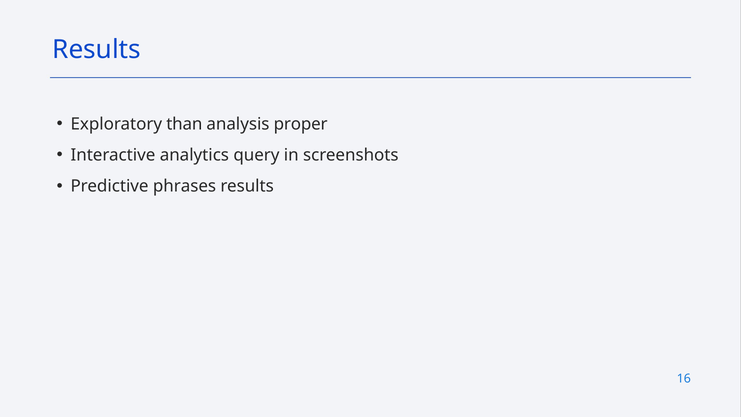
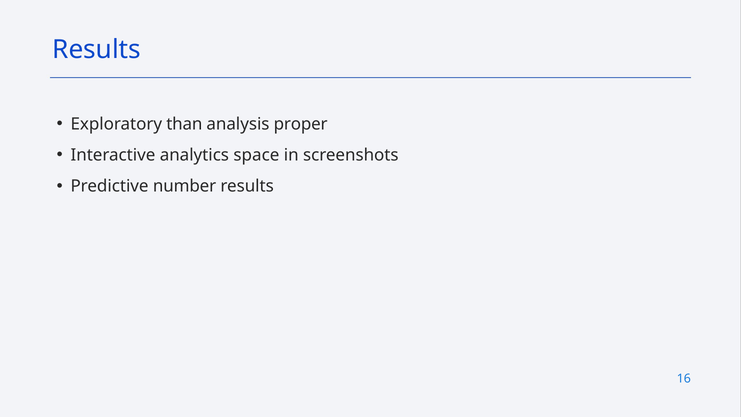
query: query -> space (256, 155)
phrases: phrases -> number (185, 186)
